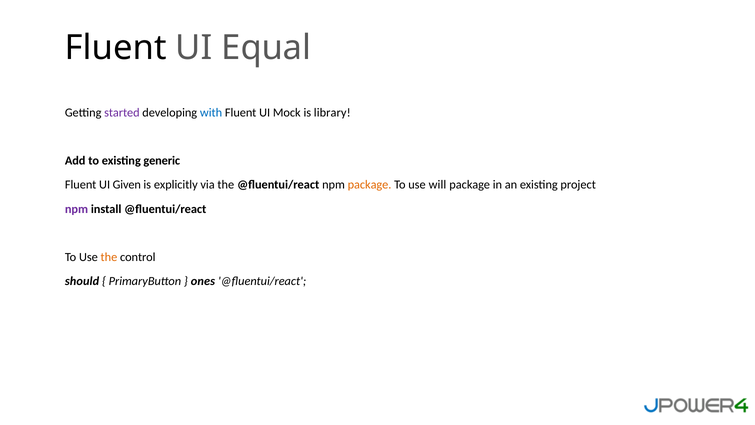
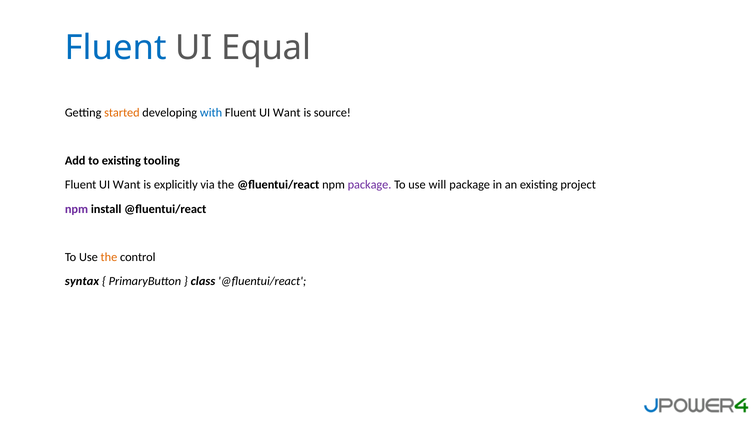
Fluent colour: black -> blue (116, 48)
started colour: purple -> orange (122, 112)
Mock: Mock -> Want (287, 112)
library: library -> source (332, 112)
generic: generic -> tooling (162, 161)
Given: Given -> Want (127, 185)
package colour: orange -> purple (370, 185)
should: should -> syntax (82, 281)
ones: ones -> class (203, 281)
